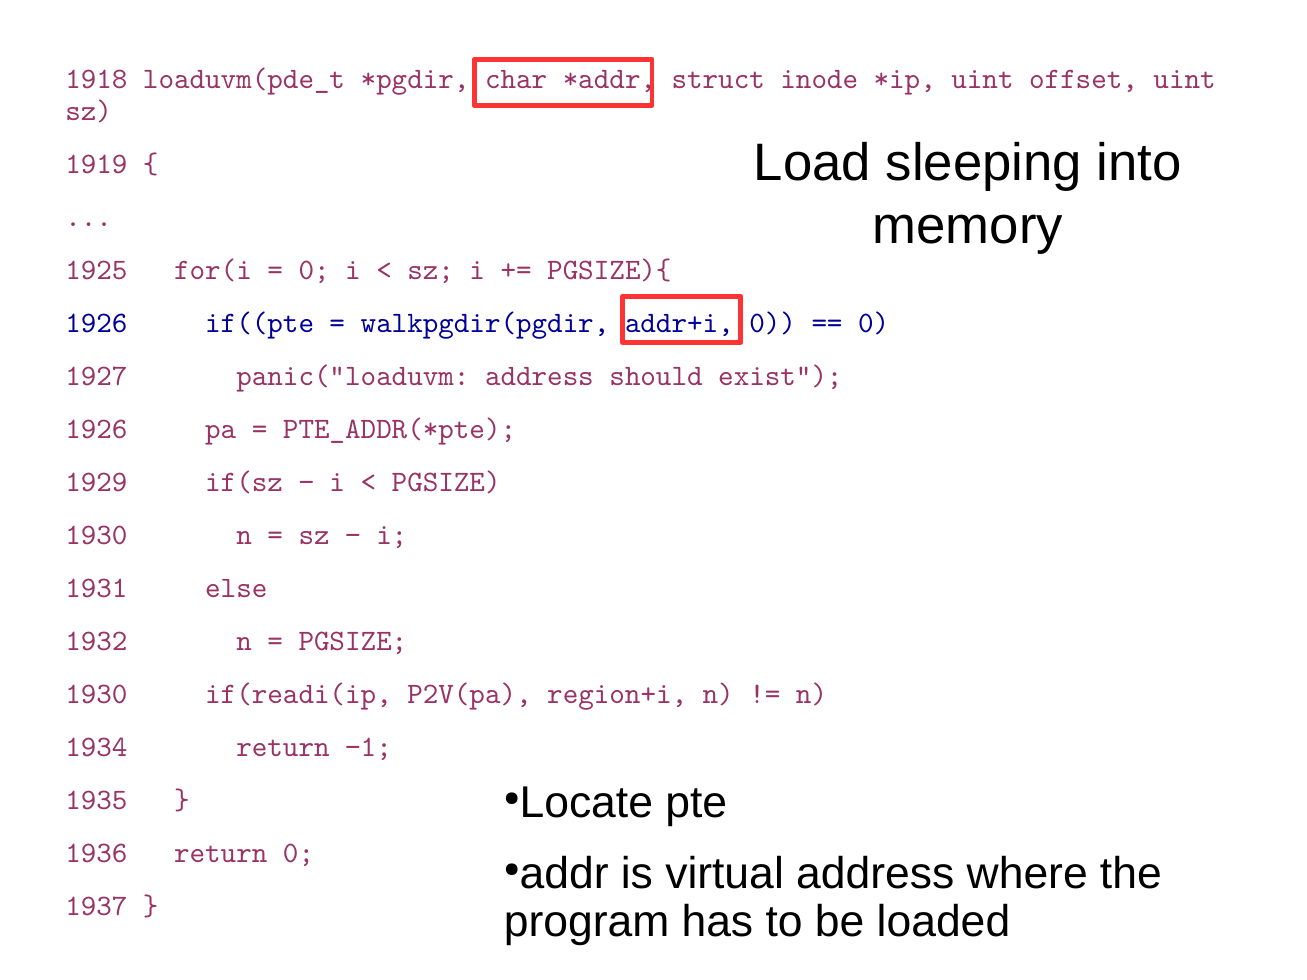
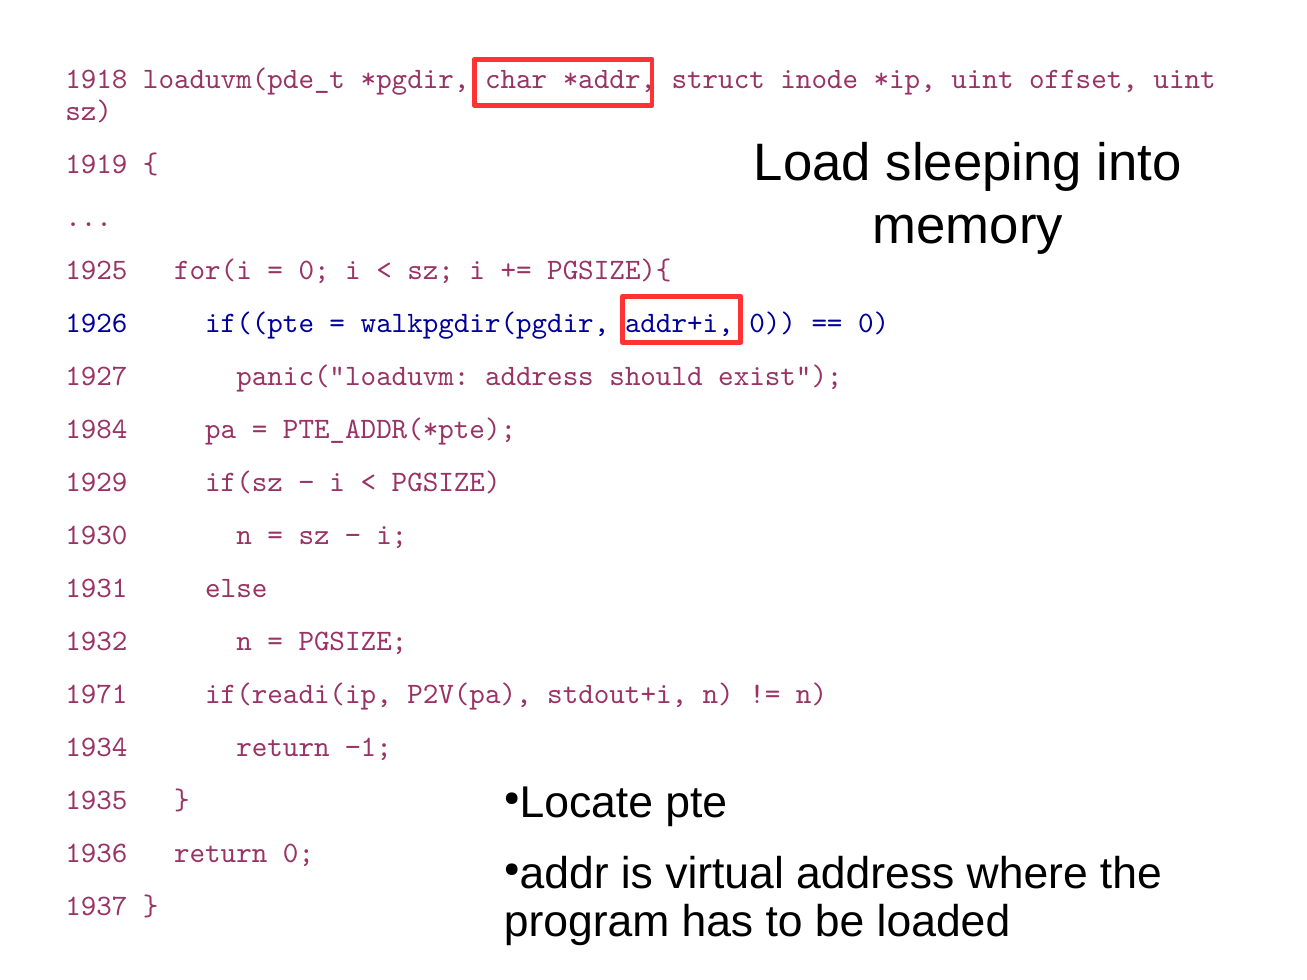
1926: 1926 -> 1984 (96, 429)
1930: 1930 -> 1971 (96, 694)
region+i: region+i -> stdout+i (617, 694)
